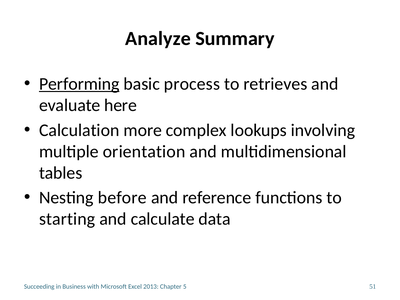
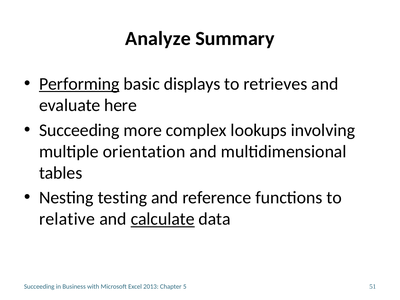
process: process -> displays (192, 84)
Calculation: Calculation -> Succeeding (79, 130)
before: before -> testing (122, 198)
starting: starting -> relative (67, 219)
calculate underline: none -> present (163, 219)
